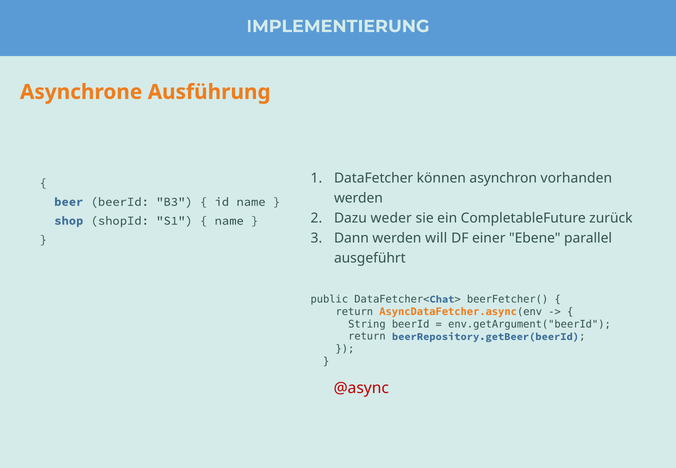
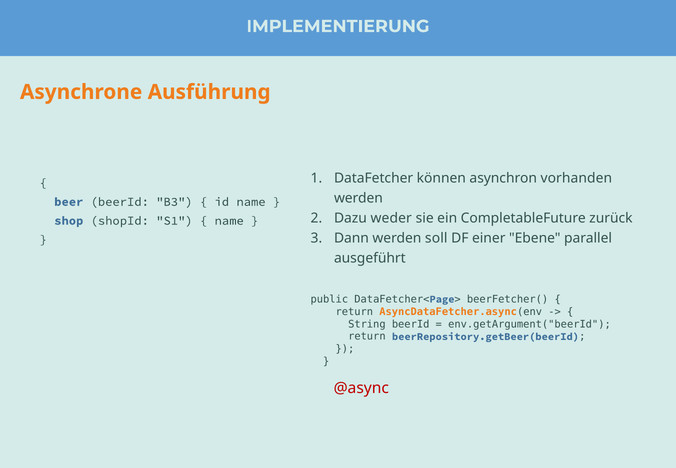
will: will -> soll (436, 238)
Chat: Chat -> Page (442, 299)
